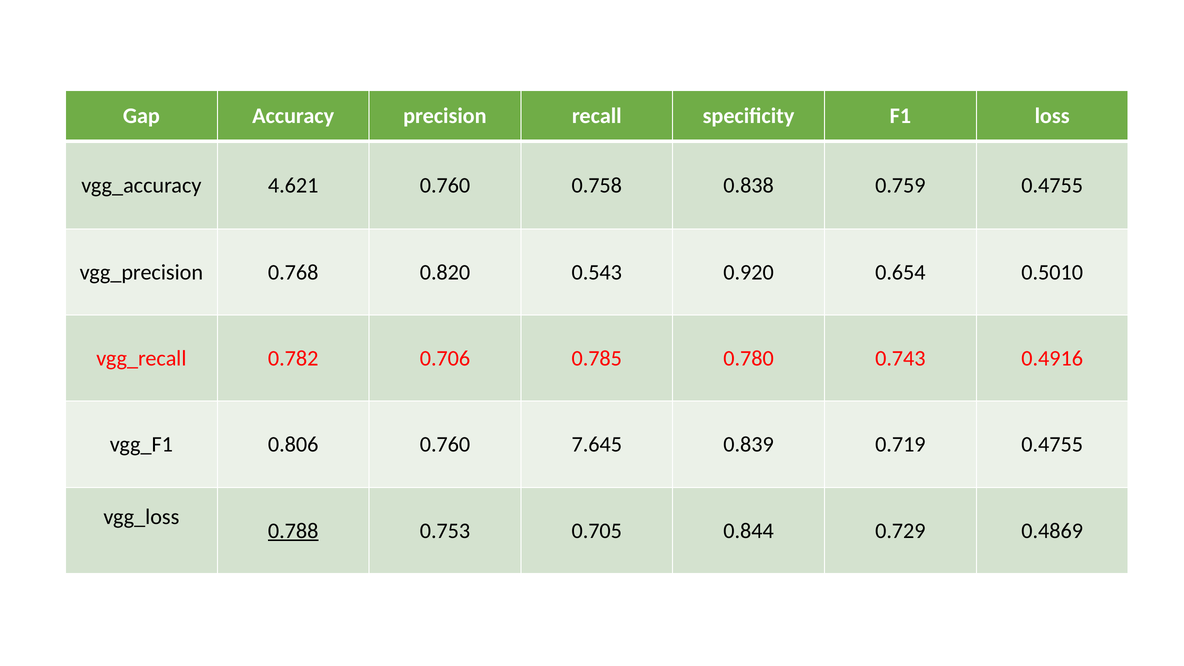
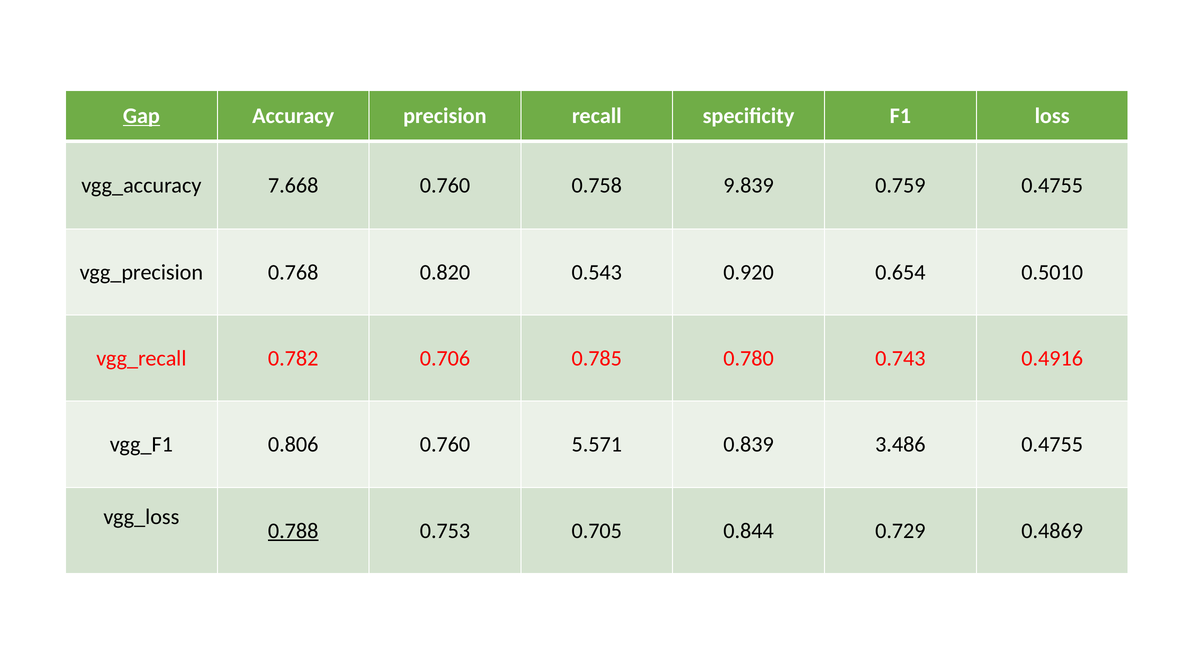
Gap underline: none -> present (141, 116)
4.621: 4.621 -> 7.668 (293, 185)
0.838: 0.838 -> 9.839 (749, 185)
7.645: 7.645 -> 5.571 (597, 445)
0.719: 0.719 -> 3.486 (900, 445)
